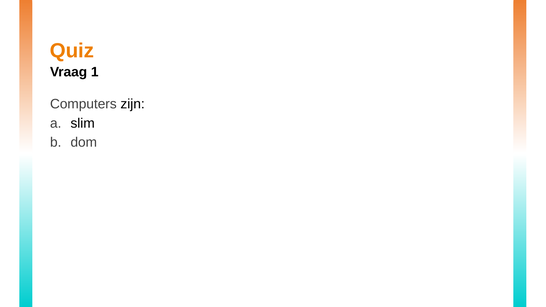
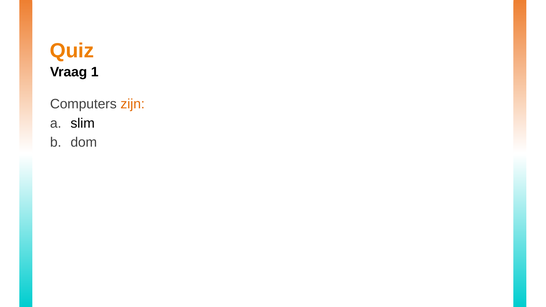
zijn colour: black -> orange (133, 104)
